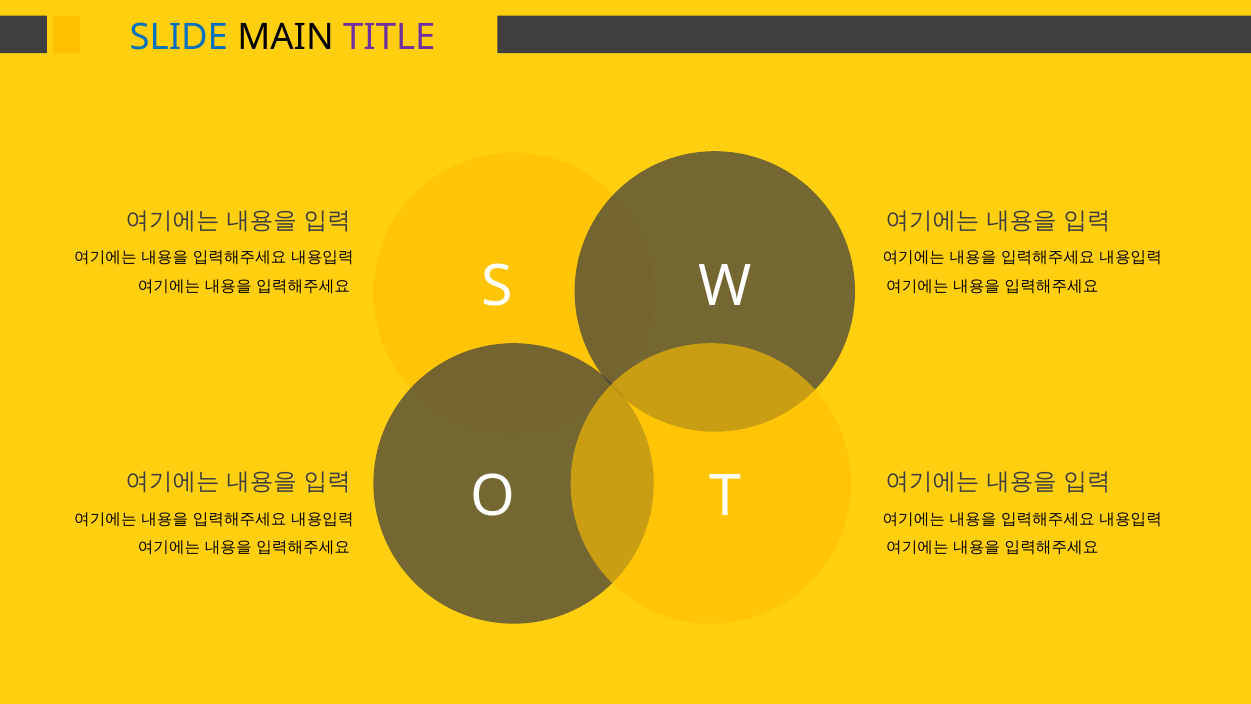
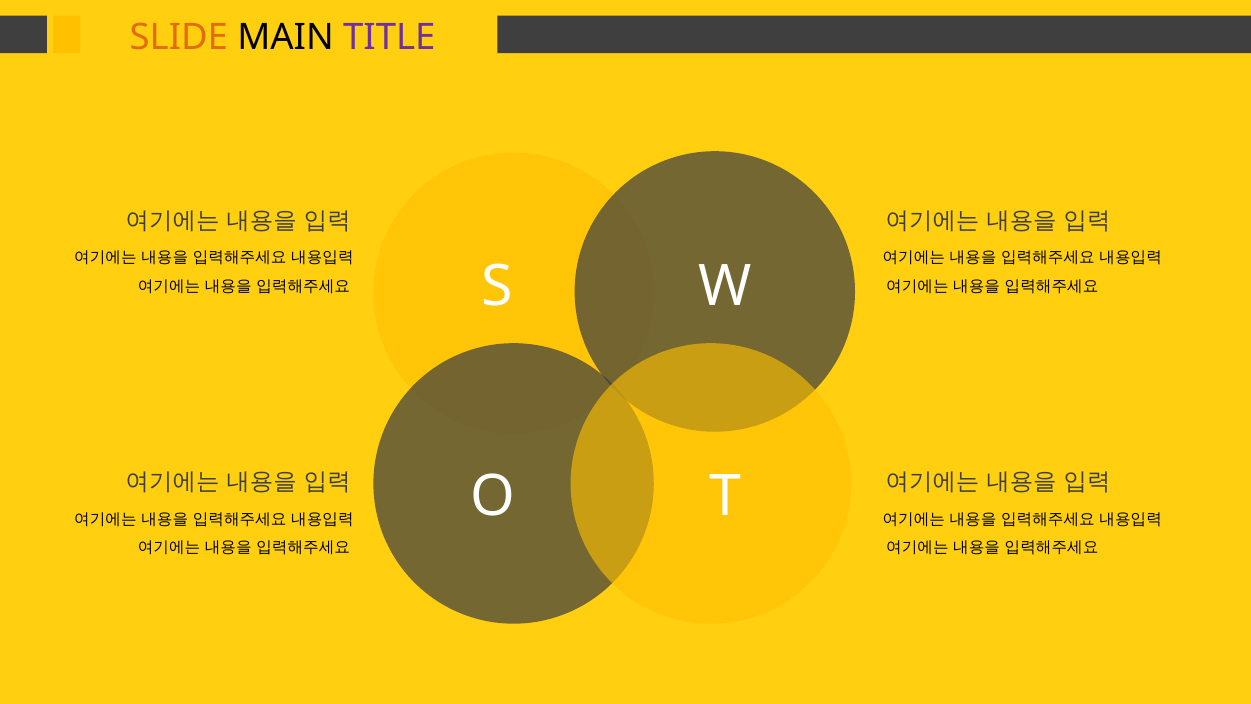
SLIDE colour: blue -> orange (179, 38)
